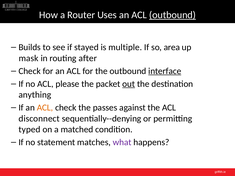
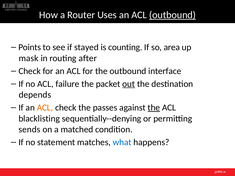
Builds: Builds -> Points (30, 47)
multiple: multiple -> counting (125, 47)
interface underline: present -> none (165, 71)
please: please -> failure (67, 84)
anything: anything -> depends (35, 95)
the underline: none -> present (154, 108)
disconnect: disconnect -> blacklisting (39, 119)
typed: typed -> sends (29, 130)
what colour: purple -> blue (122, 142)
